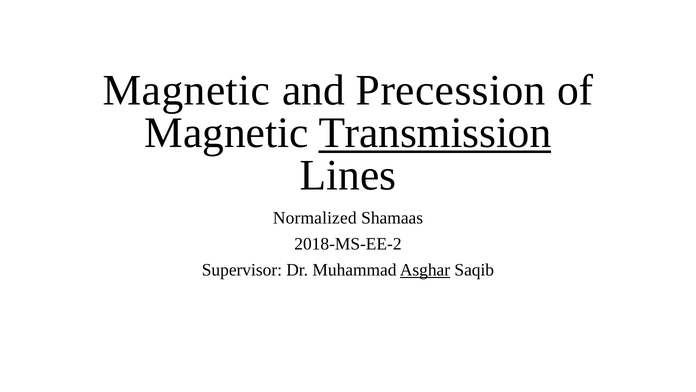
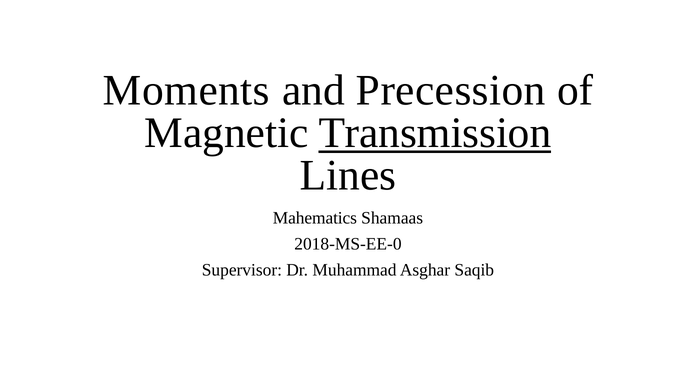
Magnetic: Magnetic -> Moments (186, 90)
Normalized: Normalized -> Mahematics (315, 218)
2018-MS-EE-2: 2018-MS-EE-2 -> 2018-MS-EE-0 (348, 244)
Asghar underline: present -> none (425, 270)
